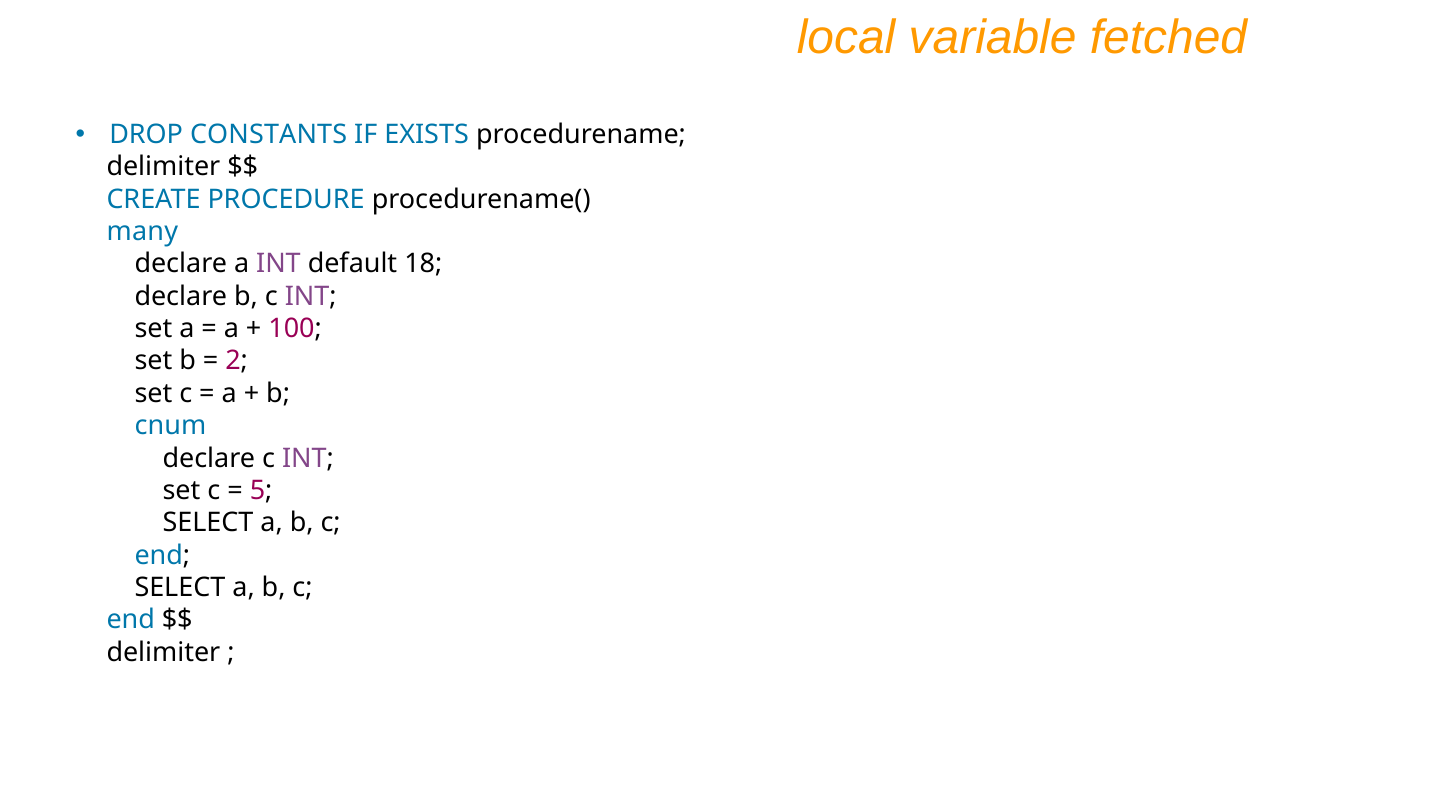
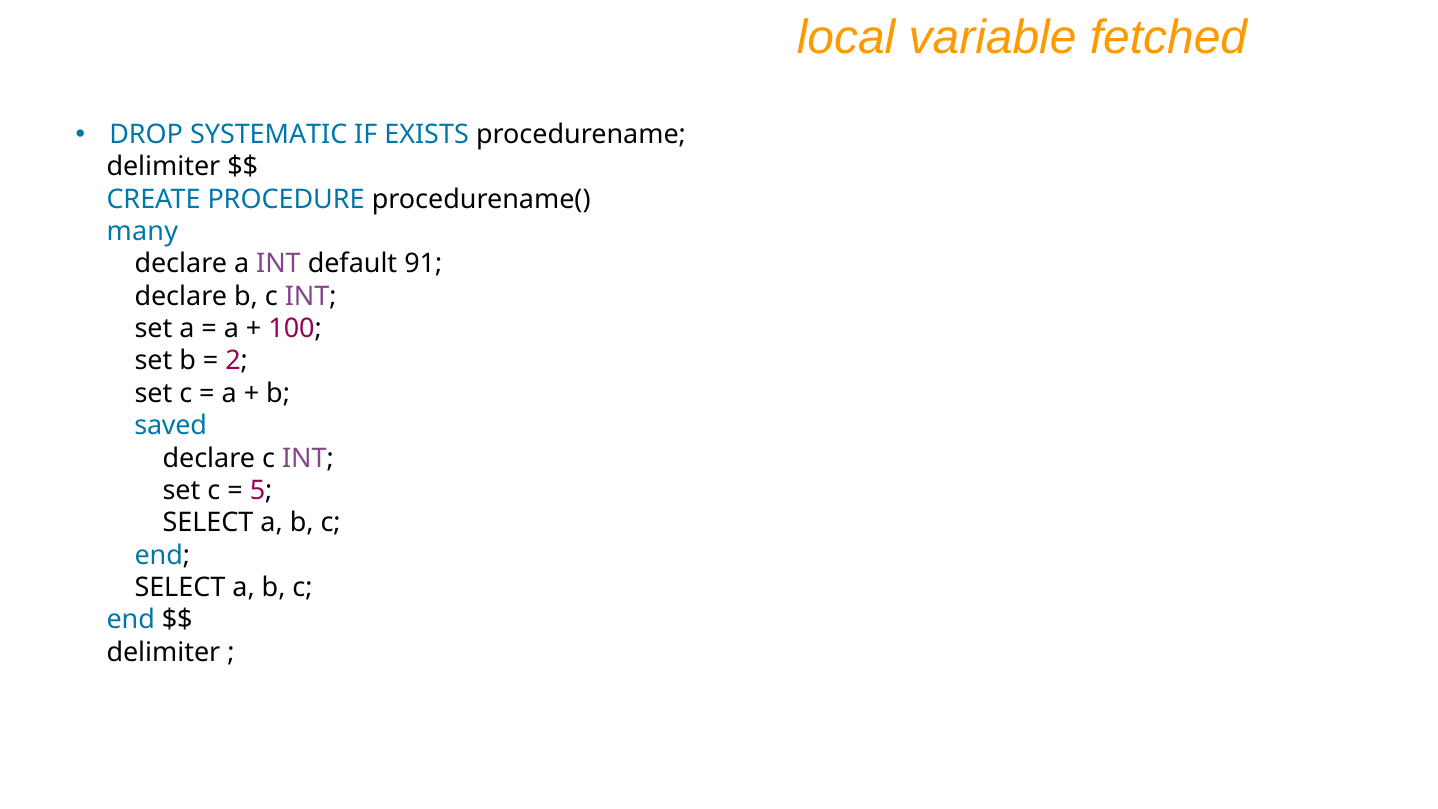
CONSTANTS: CONSTANTS -> SYSTEMATIC (269, 135)
18: 18 -> 91 (423, 264)
cnum: cnum -> saved (171, 426)
